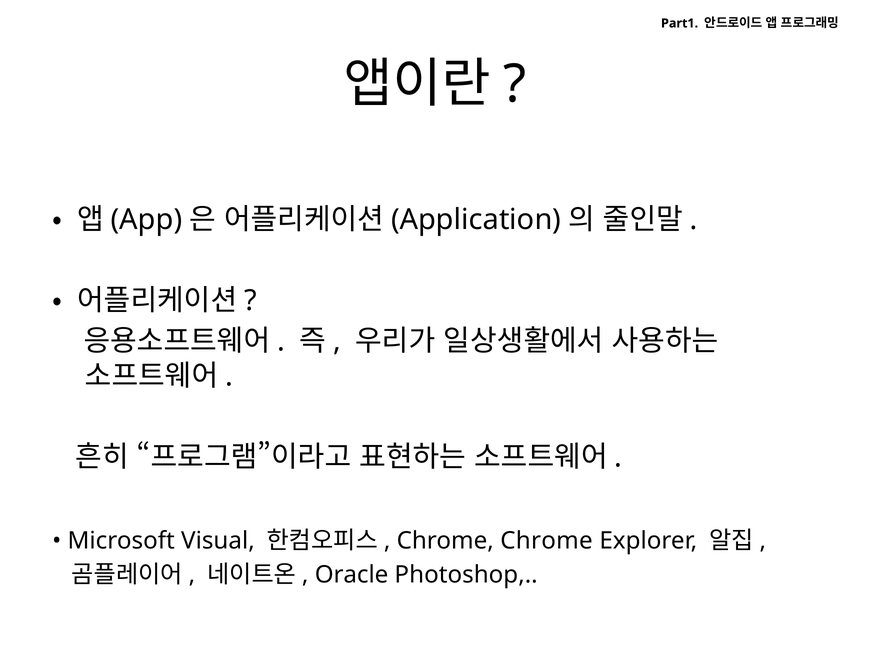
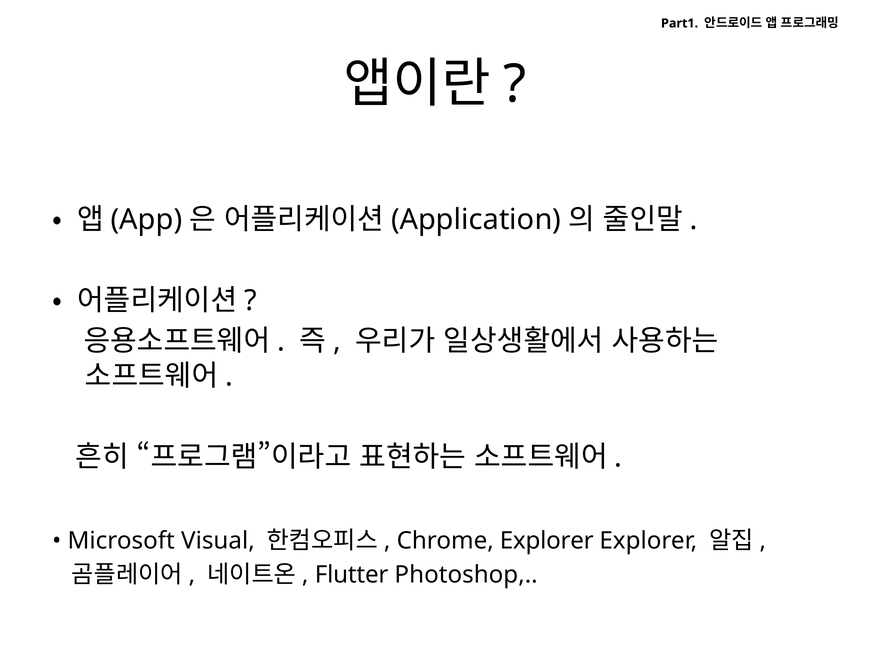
Chrome Chrome: Chrome -> Explorer (547, 541)
Oracle: Oracle -> Flutter (352, 575)
